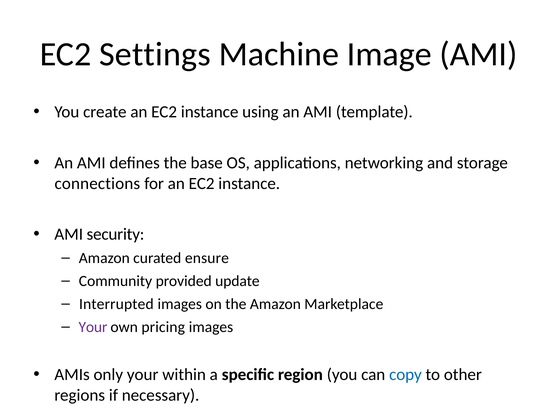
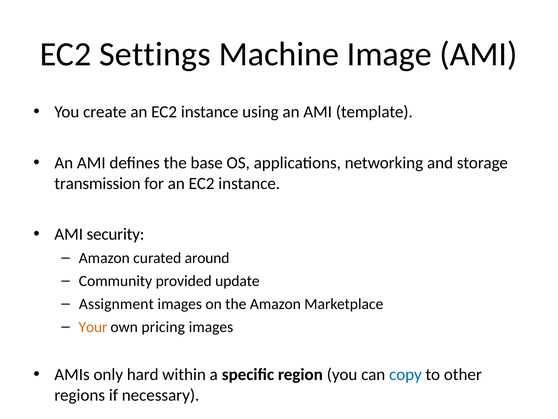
connections: connections -> transmission (98, 183)
ensure: ensure -> around (207, 258)
Interrupted: Interrupted -> Assignment (116, 304)
Your colour: purple -> orange (93, 327)
only your: your -> hard (143, 374)
